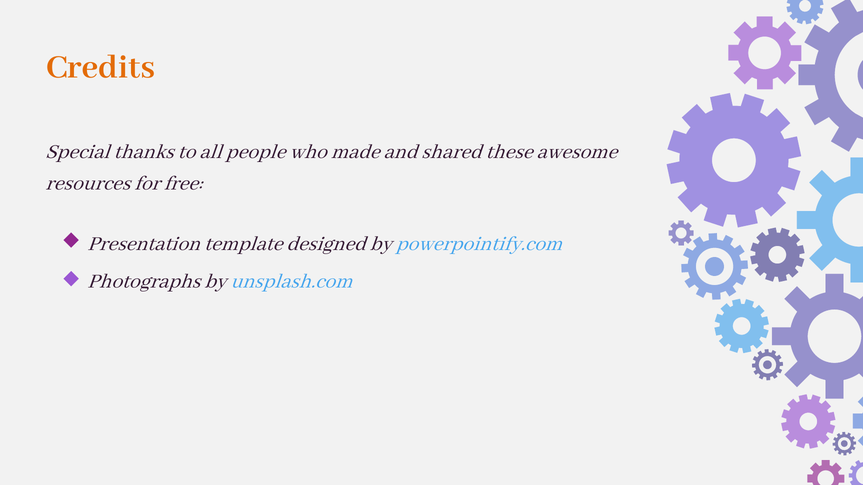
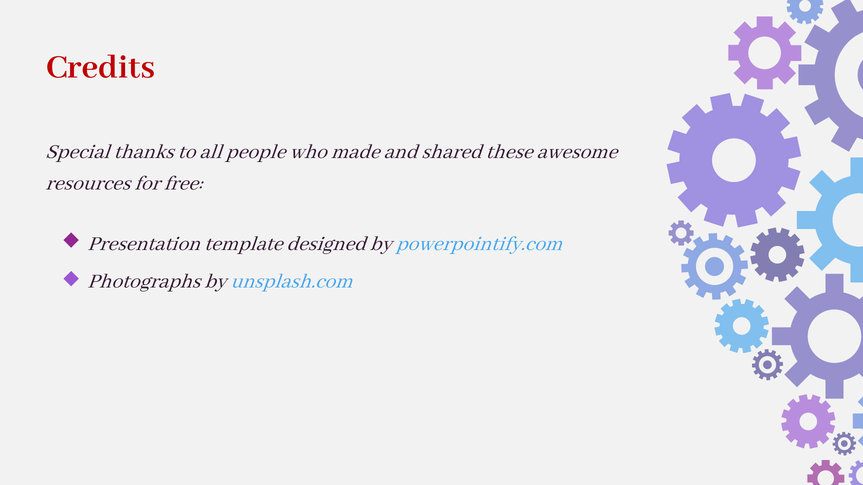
Credits colour: orange -> red (101, 66)
